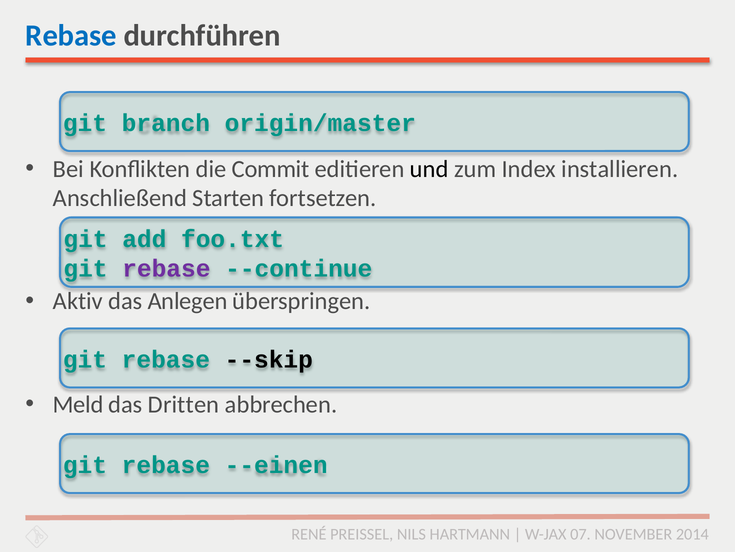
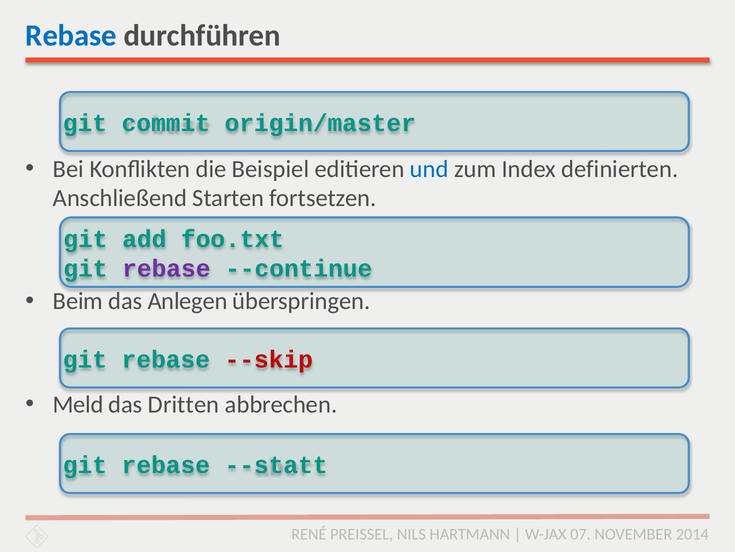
branch: branch -> commit (166, 123)
Commit: Commit -> Beispiel (271, 169)
und colour: black -> blue (429, 169)
installieren: installieren -> definierten (620, 169)
Aktiv: Aktiv -> Beim (78, 301)
--skip colour: black -> red (269, 359)
--einen: --einen -> --statt (276, 465)
